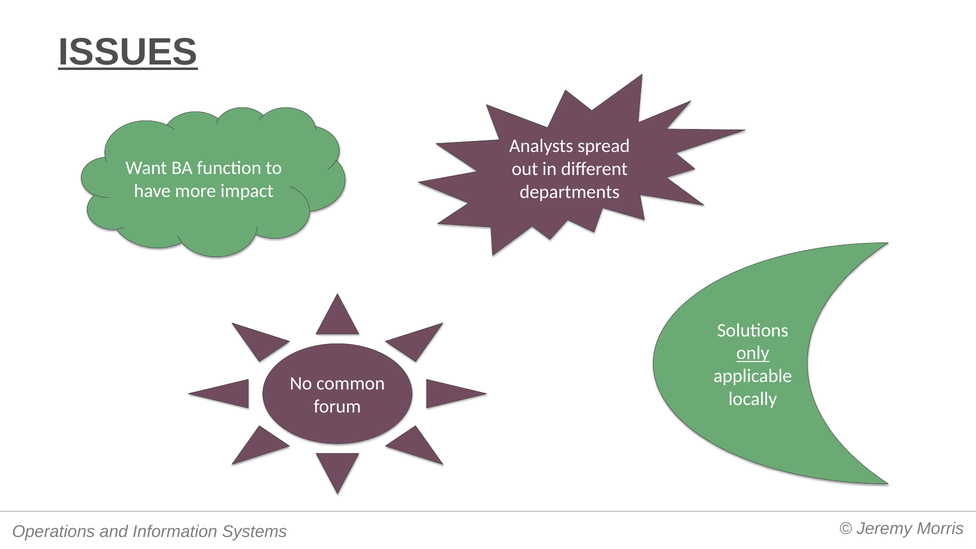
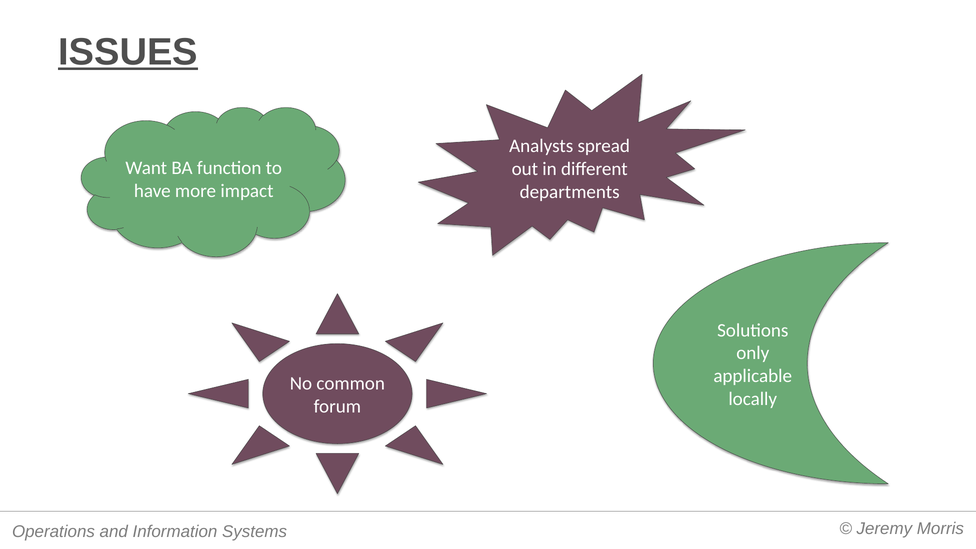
only underline: present -> none (753, 353)
